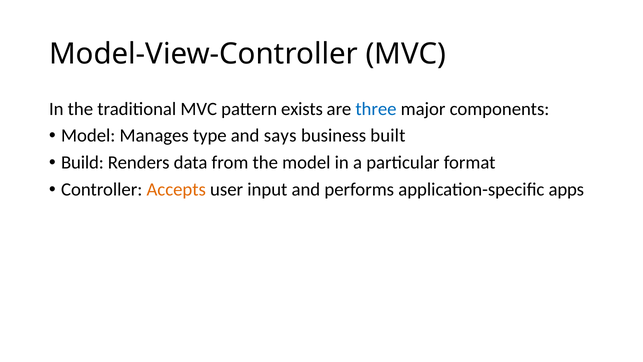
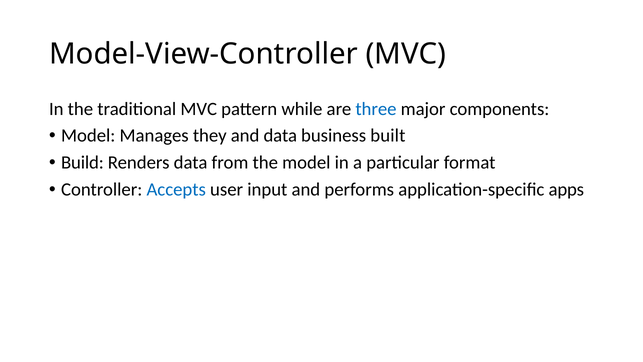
exists: exists -> while (302, 109)
type: type -> they (210, 136)
and says: says -> data (280, 136)
Accepts colour: orange -> blue (176, 190)
